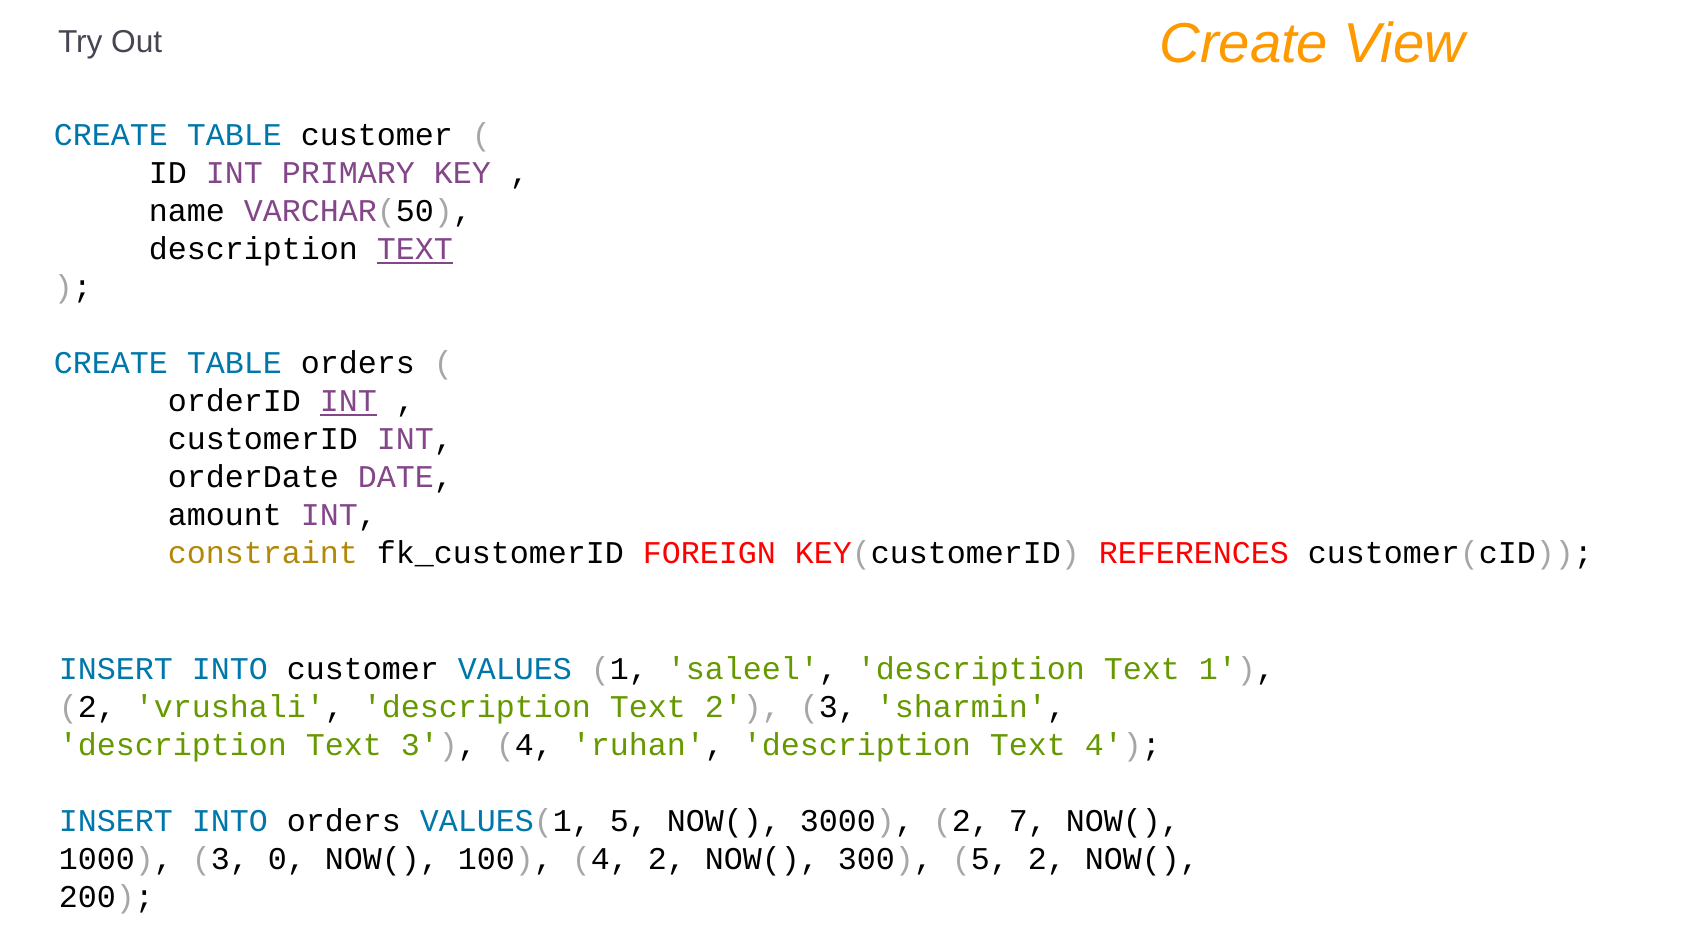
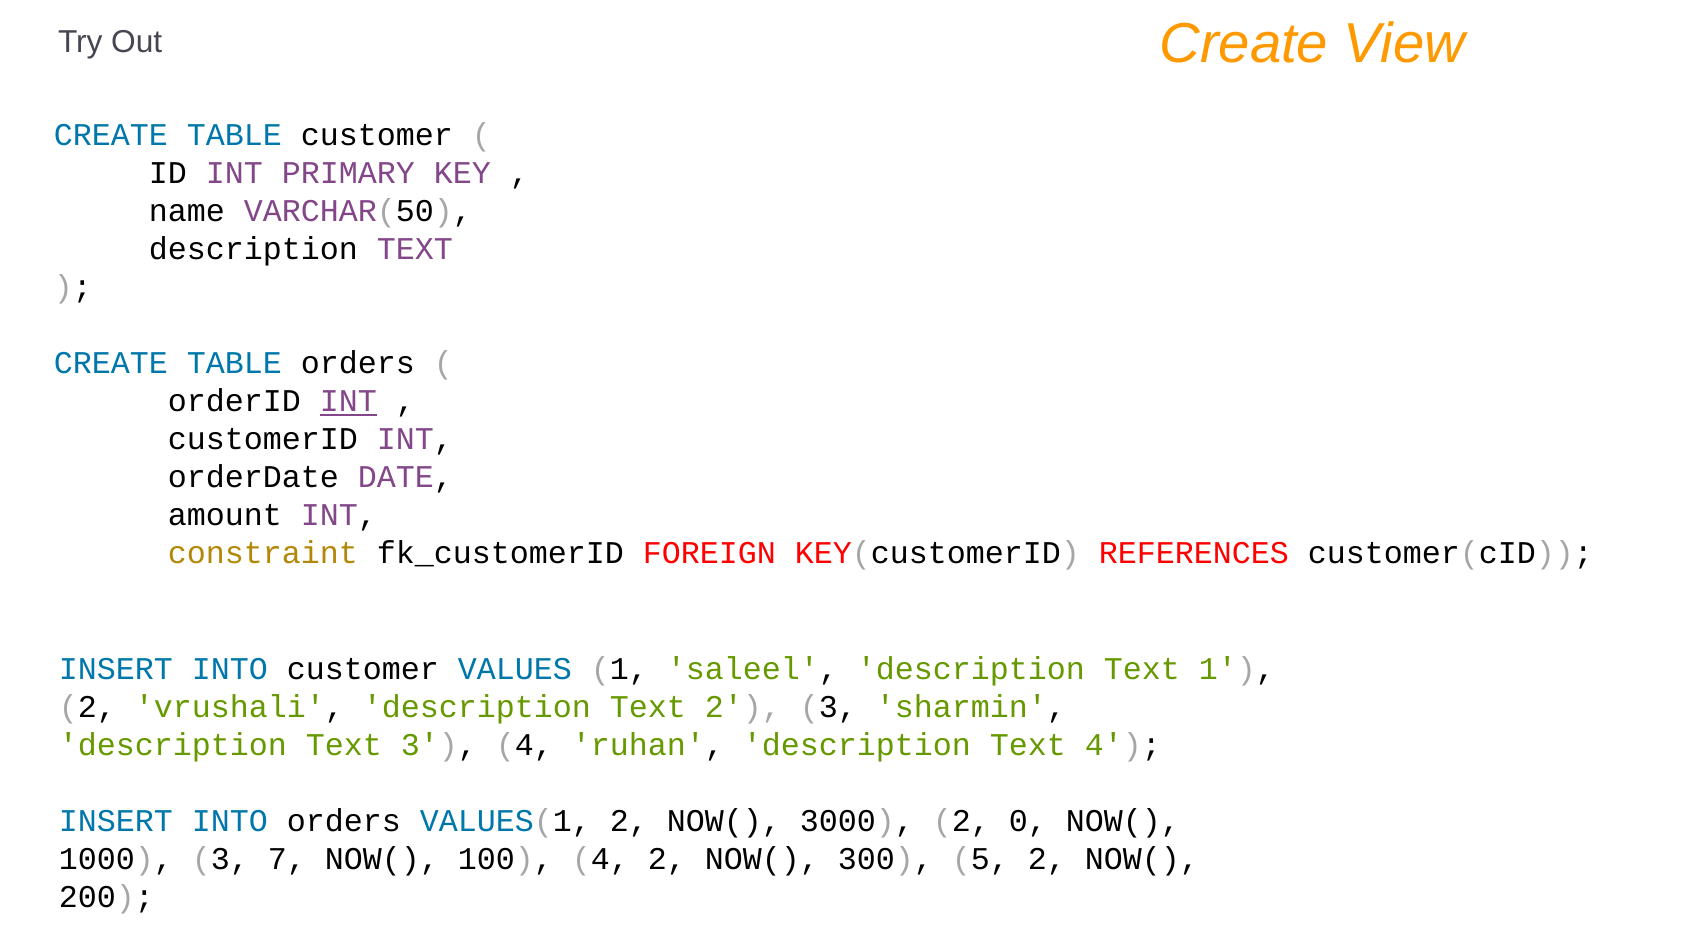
TEXT underline: present -> none (415, 249)
VALUES(1 5: 5 -> 2 (629, 821)
7: 7 -> 0 (1028, 821)
0: 0 -> 7 (287, 859)
